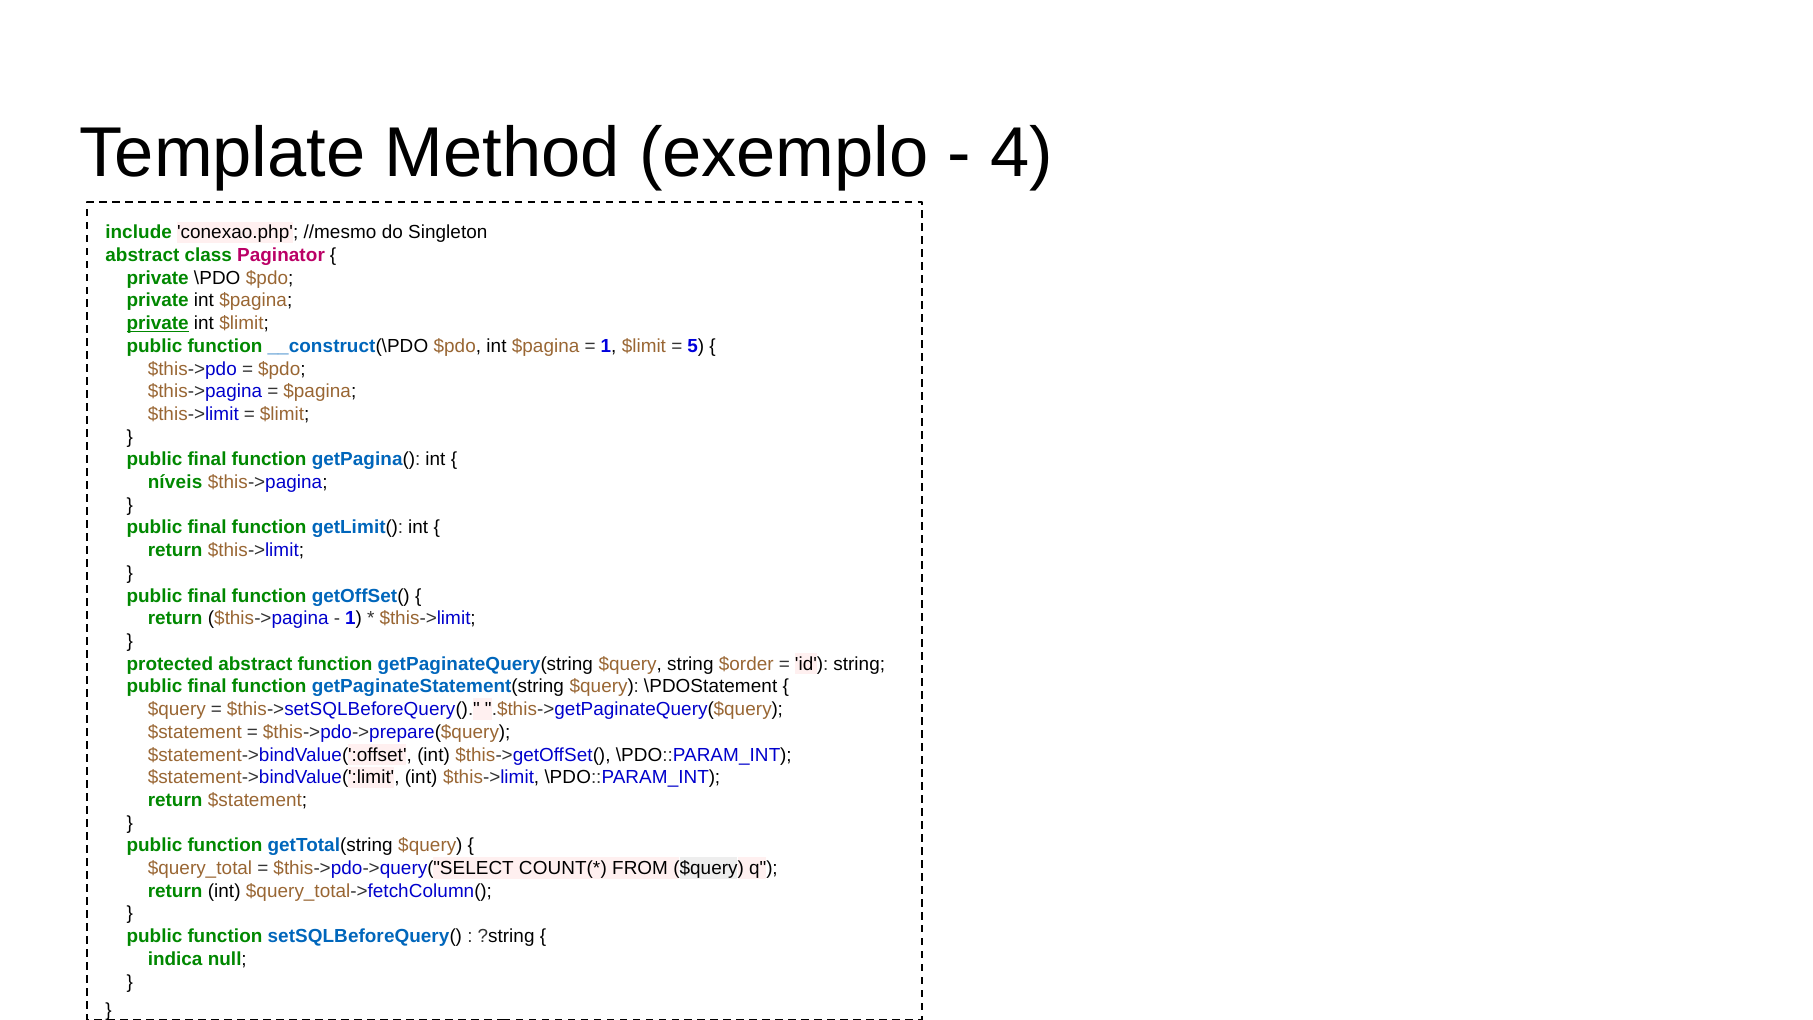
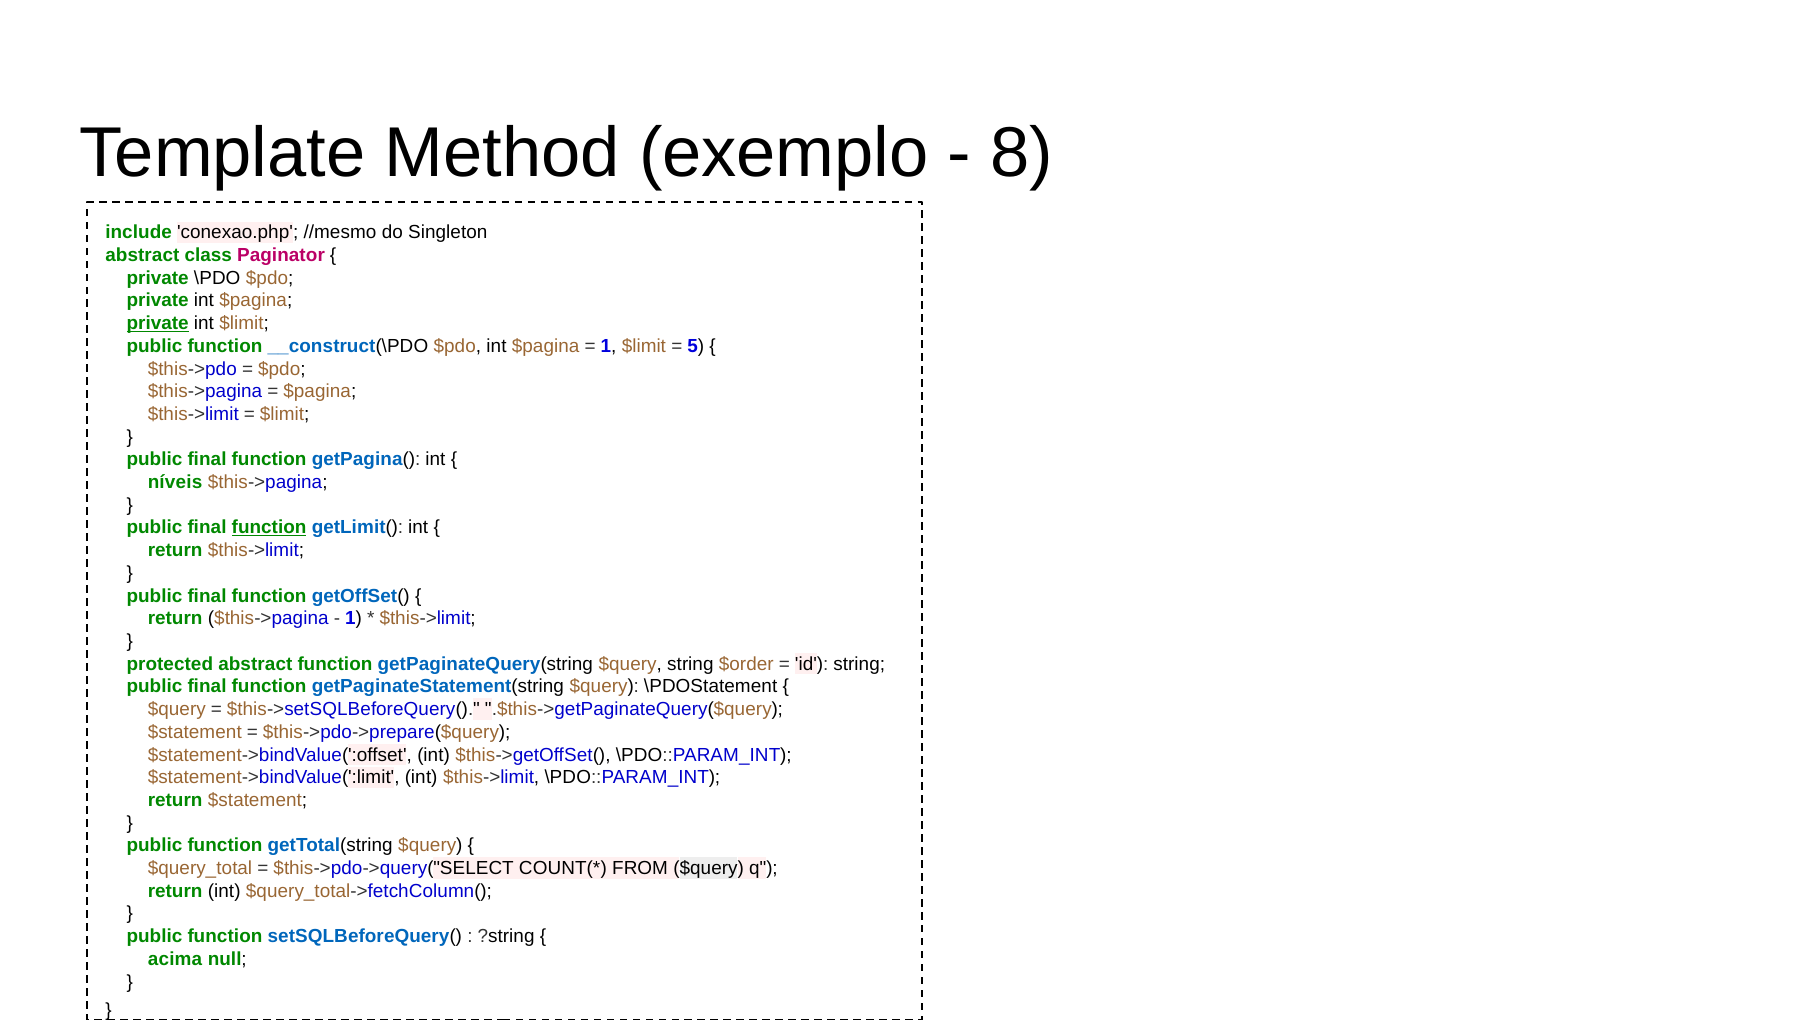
4: 4 -> 8 (1022, 154)
function underline: none -> present (269, 528)
indica: indica -> acima (175, 959)
